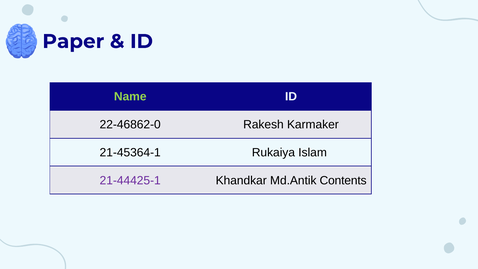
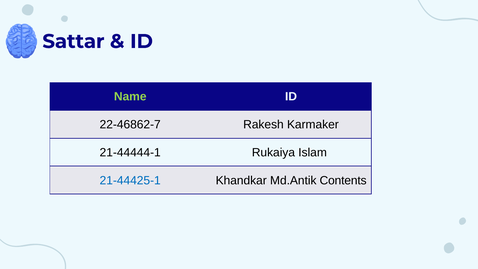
Paper: Paper -> Sattar (73, 41)
22-46862-0: 22-46862-0 -> 22-46862-7 (130, 125)
21-45364-1: 21-45364-1 -> 21-44444-1 (130, 153)
21-44425-1 colour: purple -> blue (130, 180)
